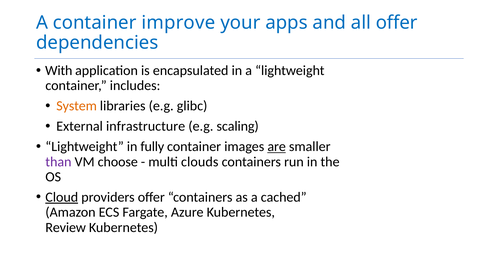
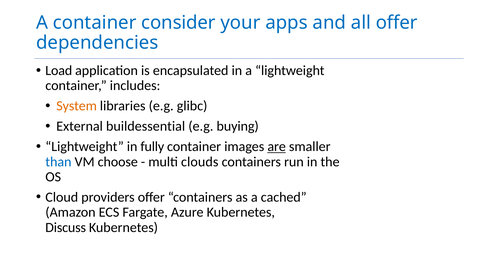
improve: improve -> consider (179, 23)
With: With -> Load (59, 71)
infrastructure: infrastructure -> buildessential (146, 126)
scaling: scaling -> buying (238, 126)
than colour: purple -> blue (58, 162)
Cloud underline: present -> none (62, 197)
Review: Review -> Discuss (66, 228)
